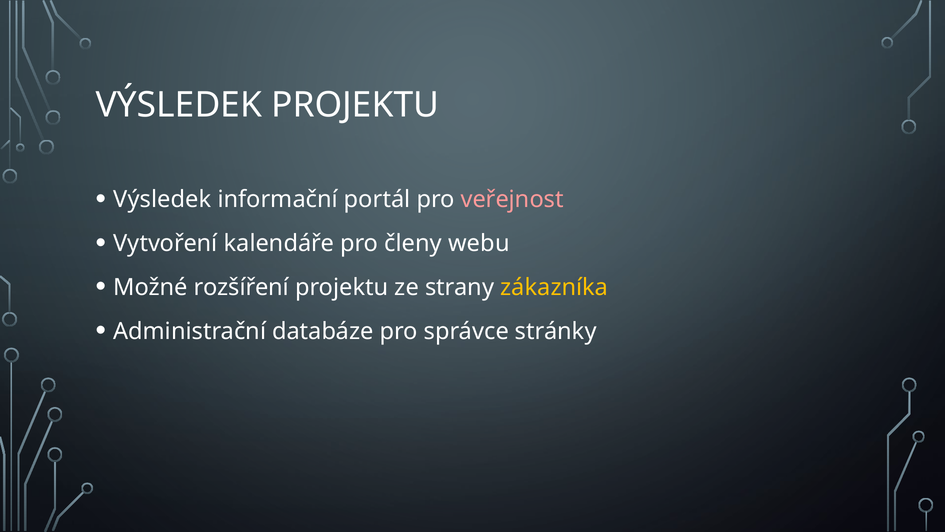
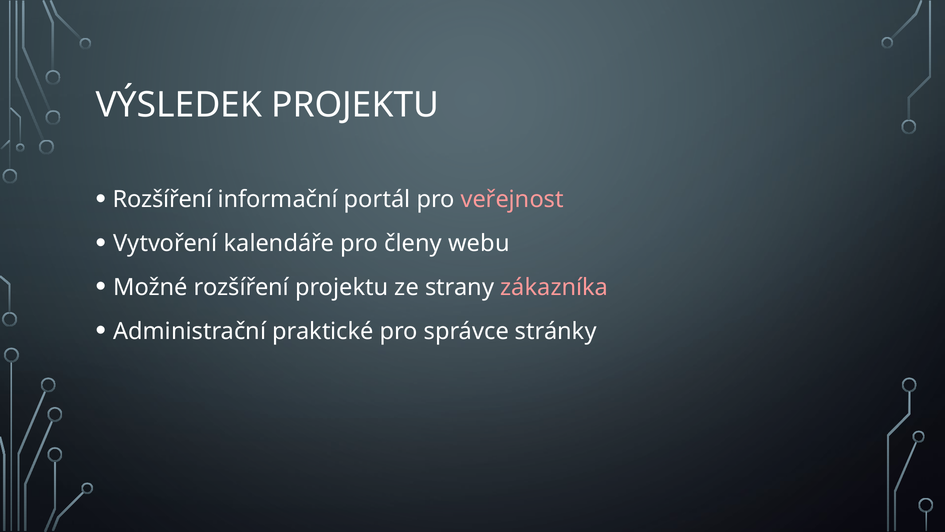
Výsledek: Výsledek -> Rozšíření (163, 199)
zákazníka colour: yellow -> pink (554, 287)
databáze: databáze -> praktické (323, 331)
